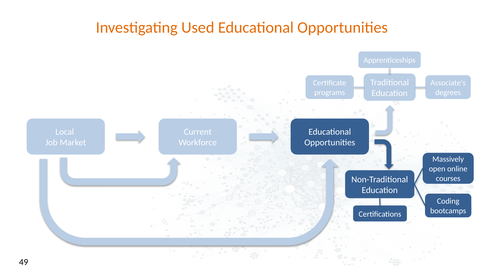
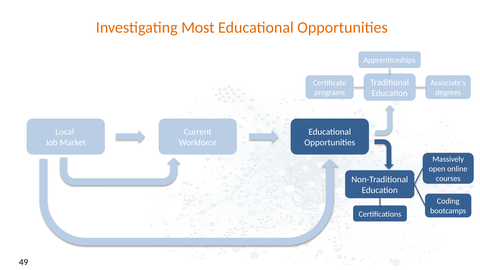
Used: Used -> Most (198, 28)
